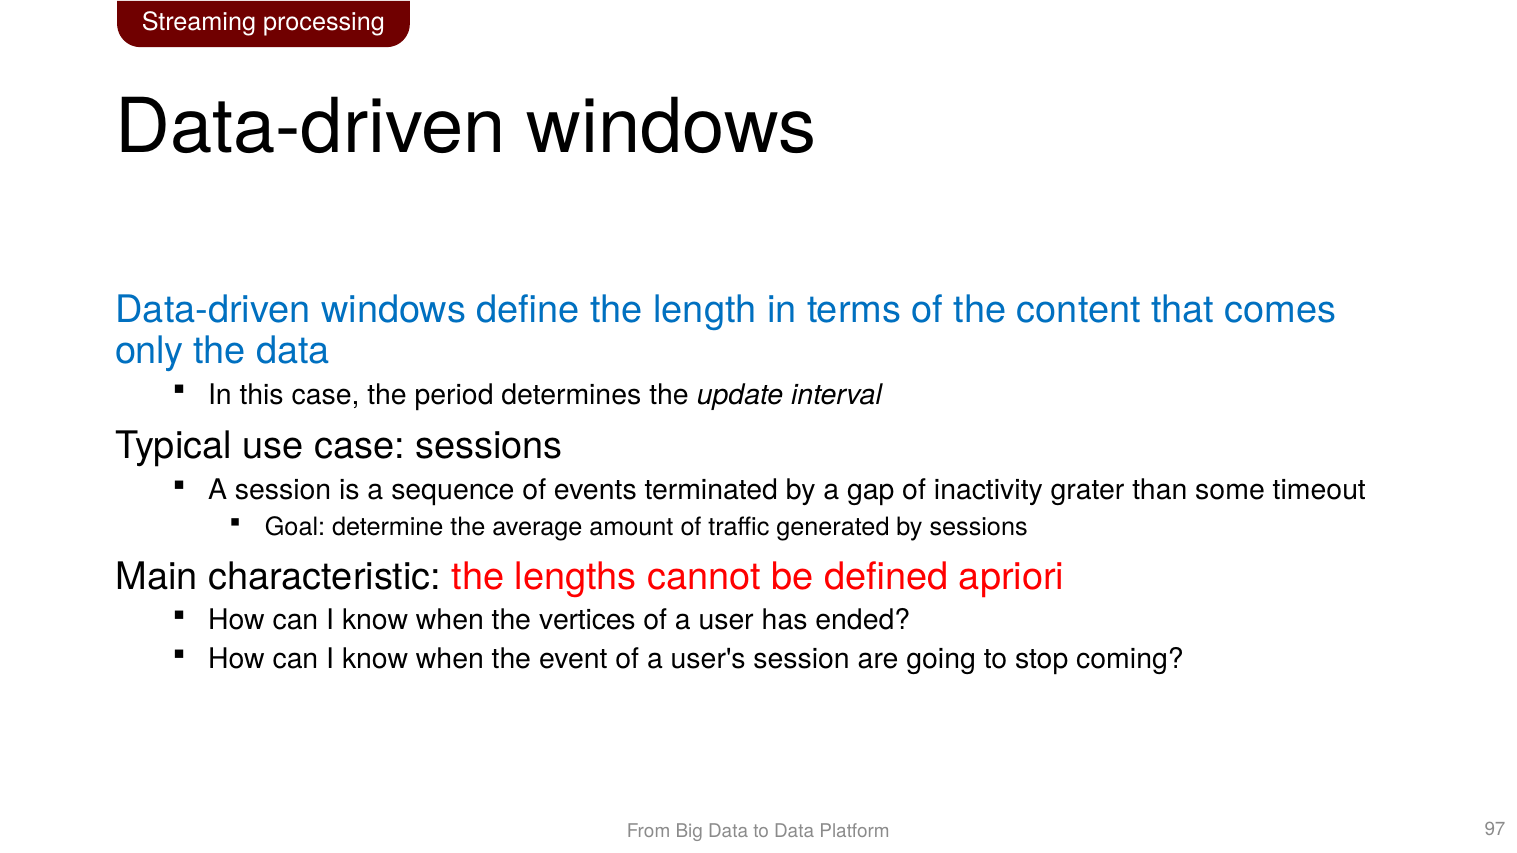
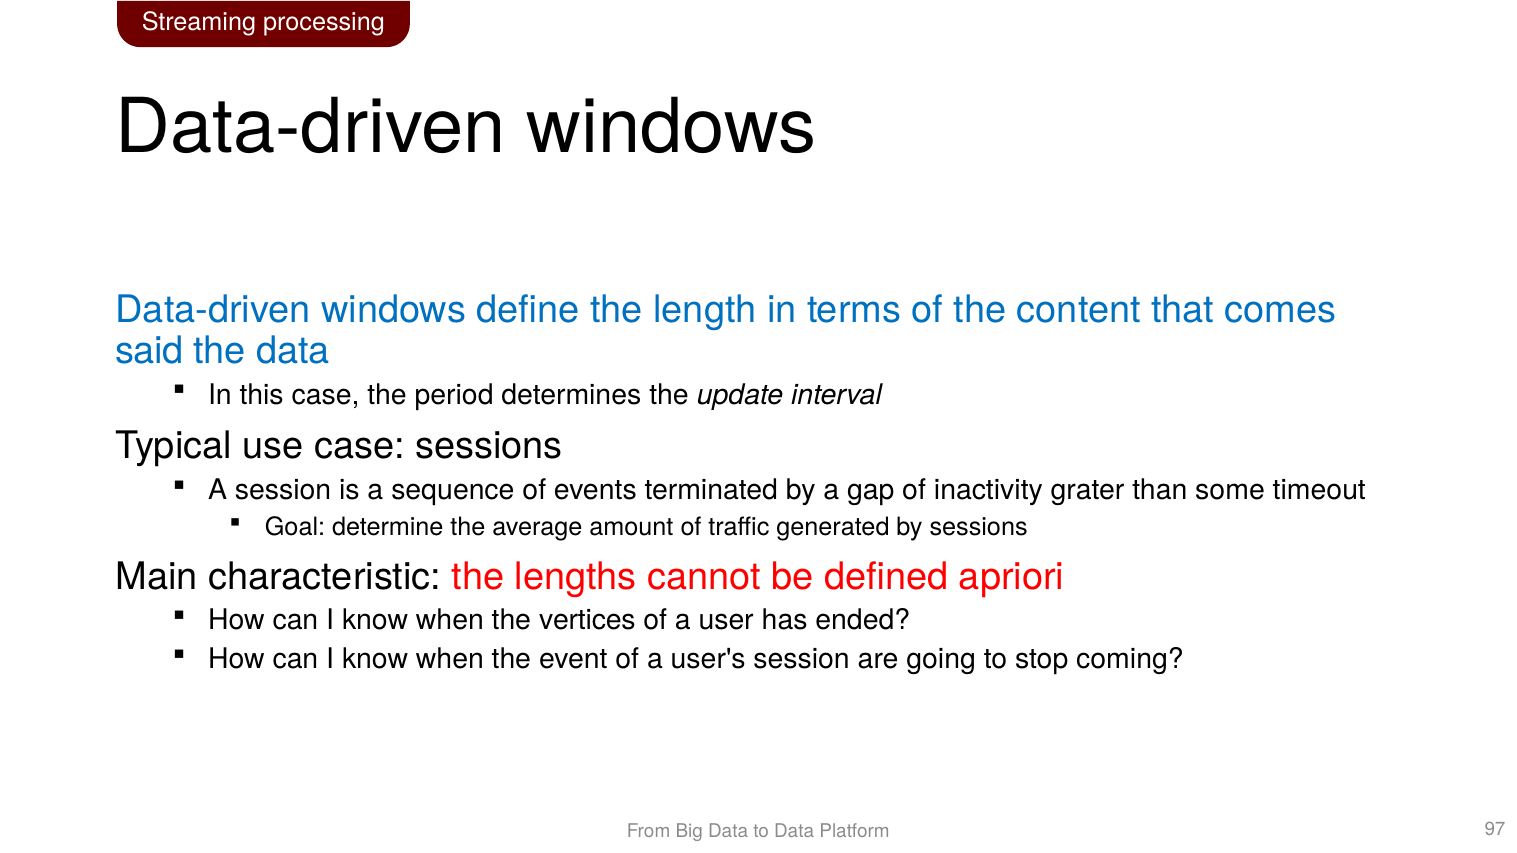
only: only -> said (149, 351)
